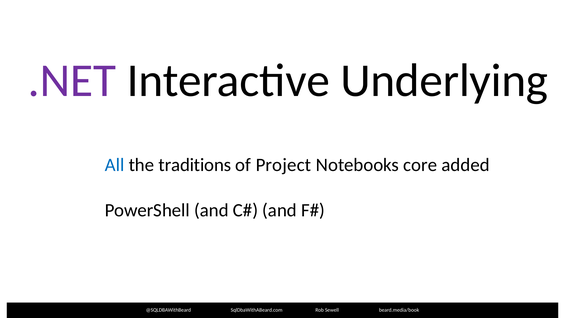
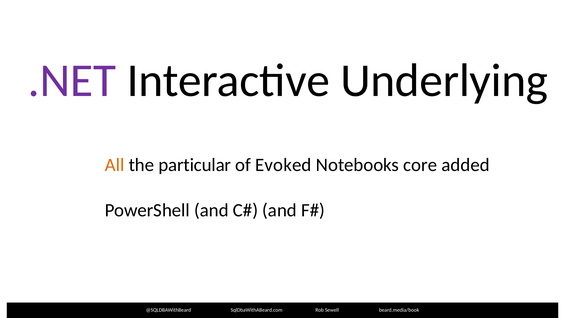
All colour: blue -> orange (115, 165)
traditions: traditions -> particular (195, 165)
Project: Project -> Evoked (283, 165)
